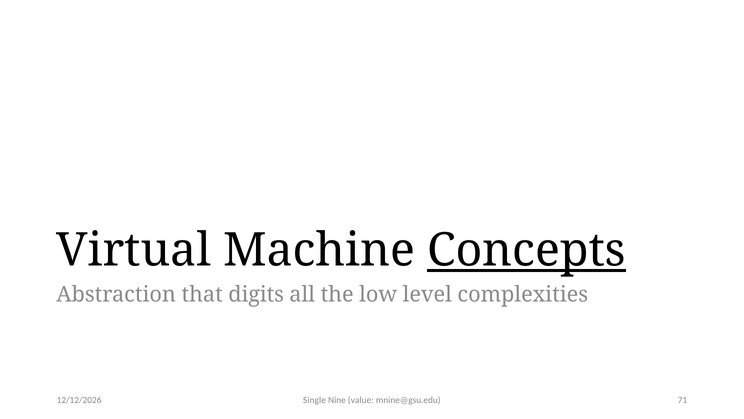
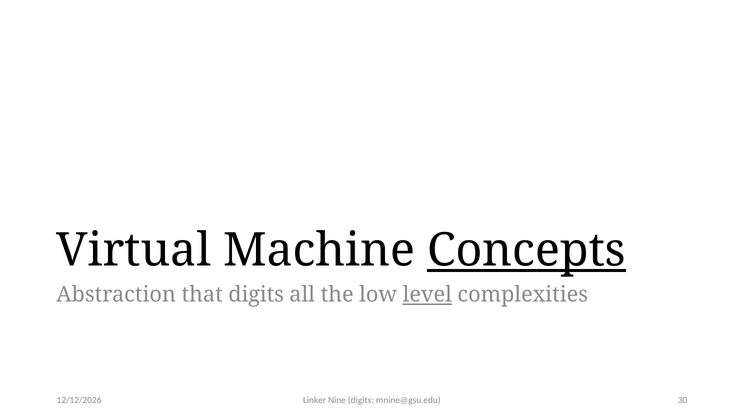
level underline: none -> present (427, 294)
Single: Single -> Linker (315, 400)
Nine value: value -> digits (361, 400)
71: 71 -> 30 (683, 400)
